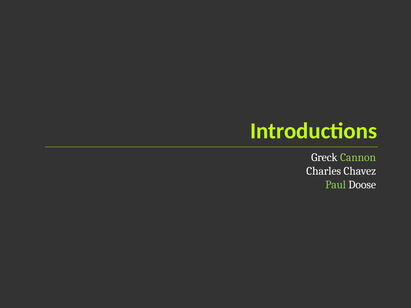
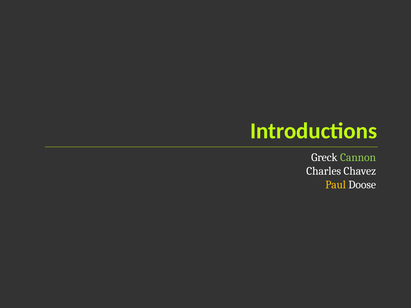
Paul colour: light green -> yellow (336, 185)
